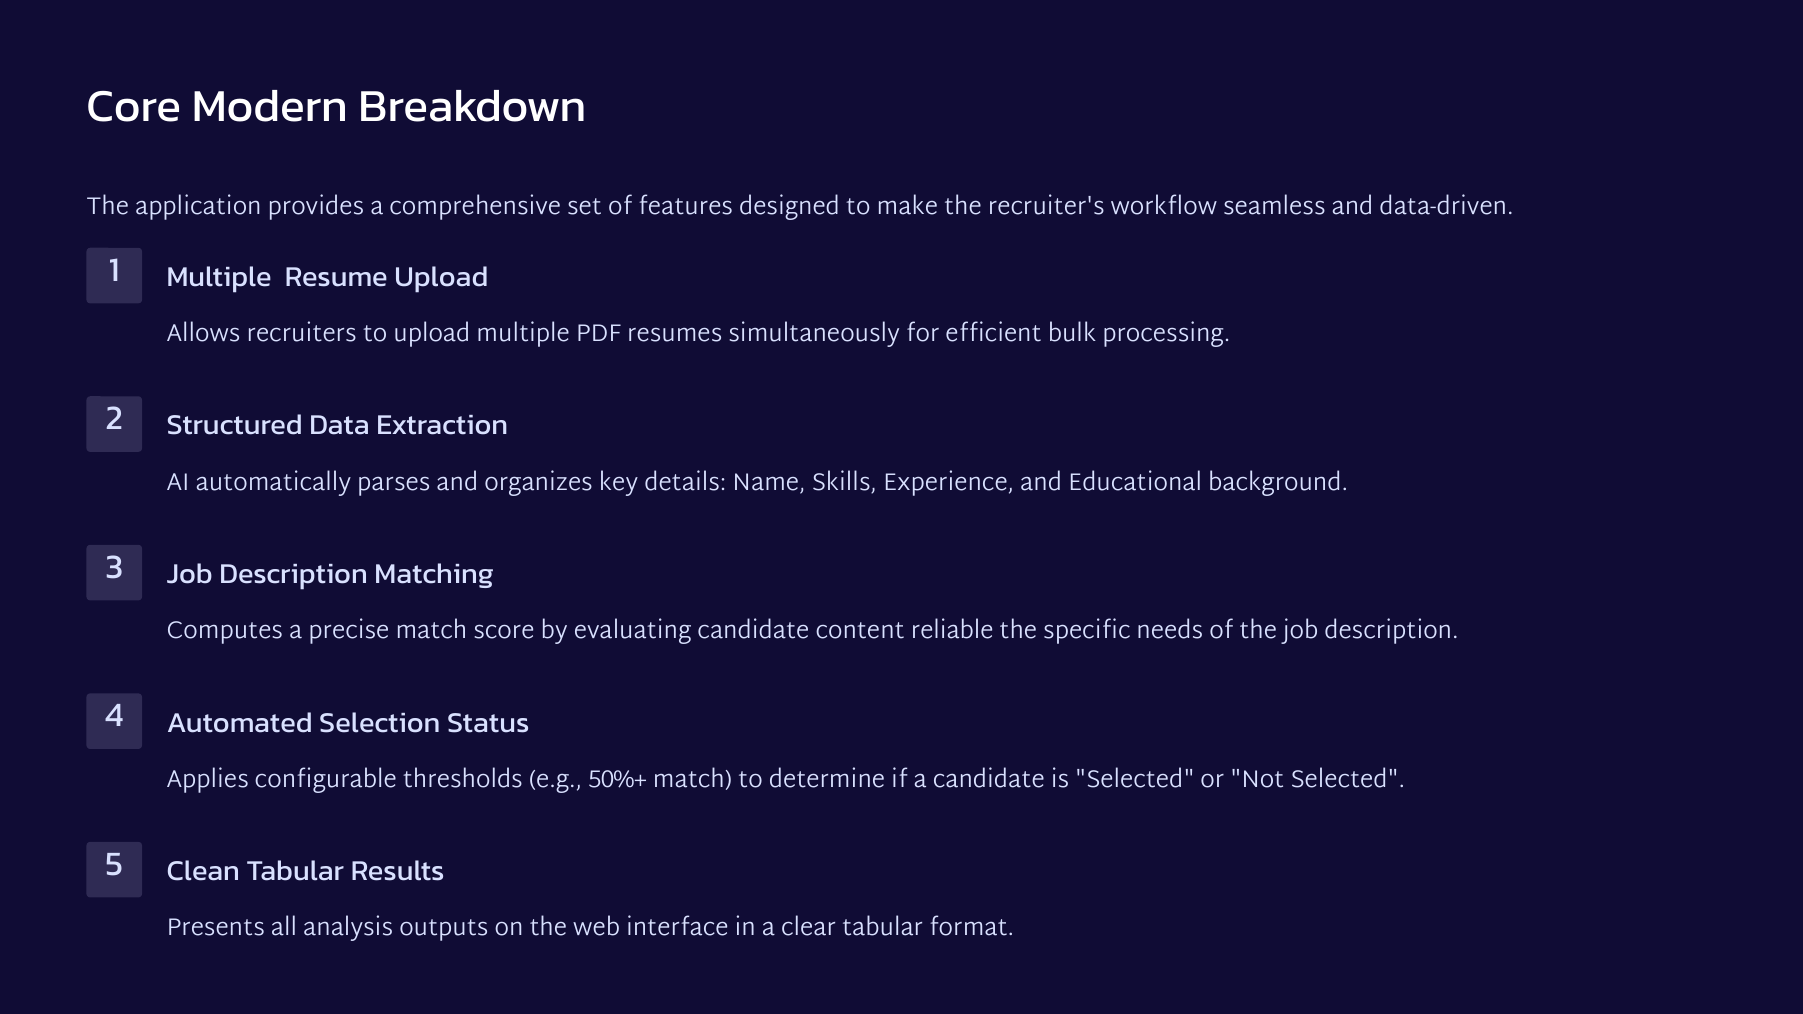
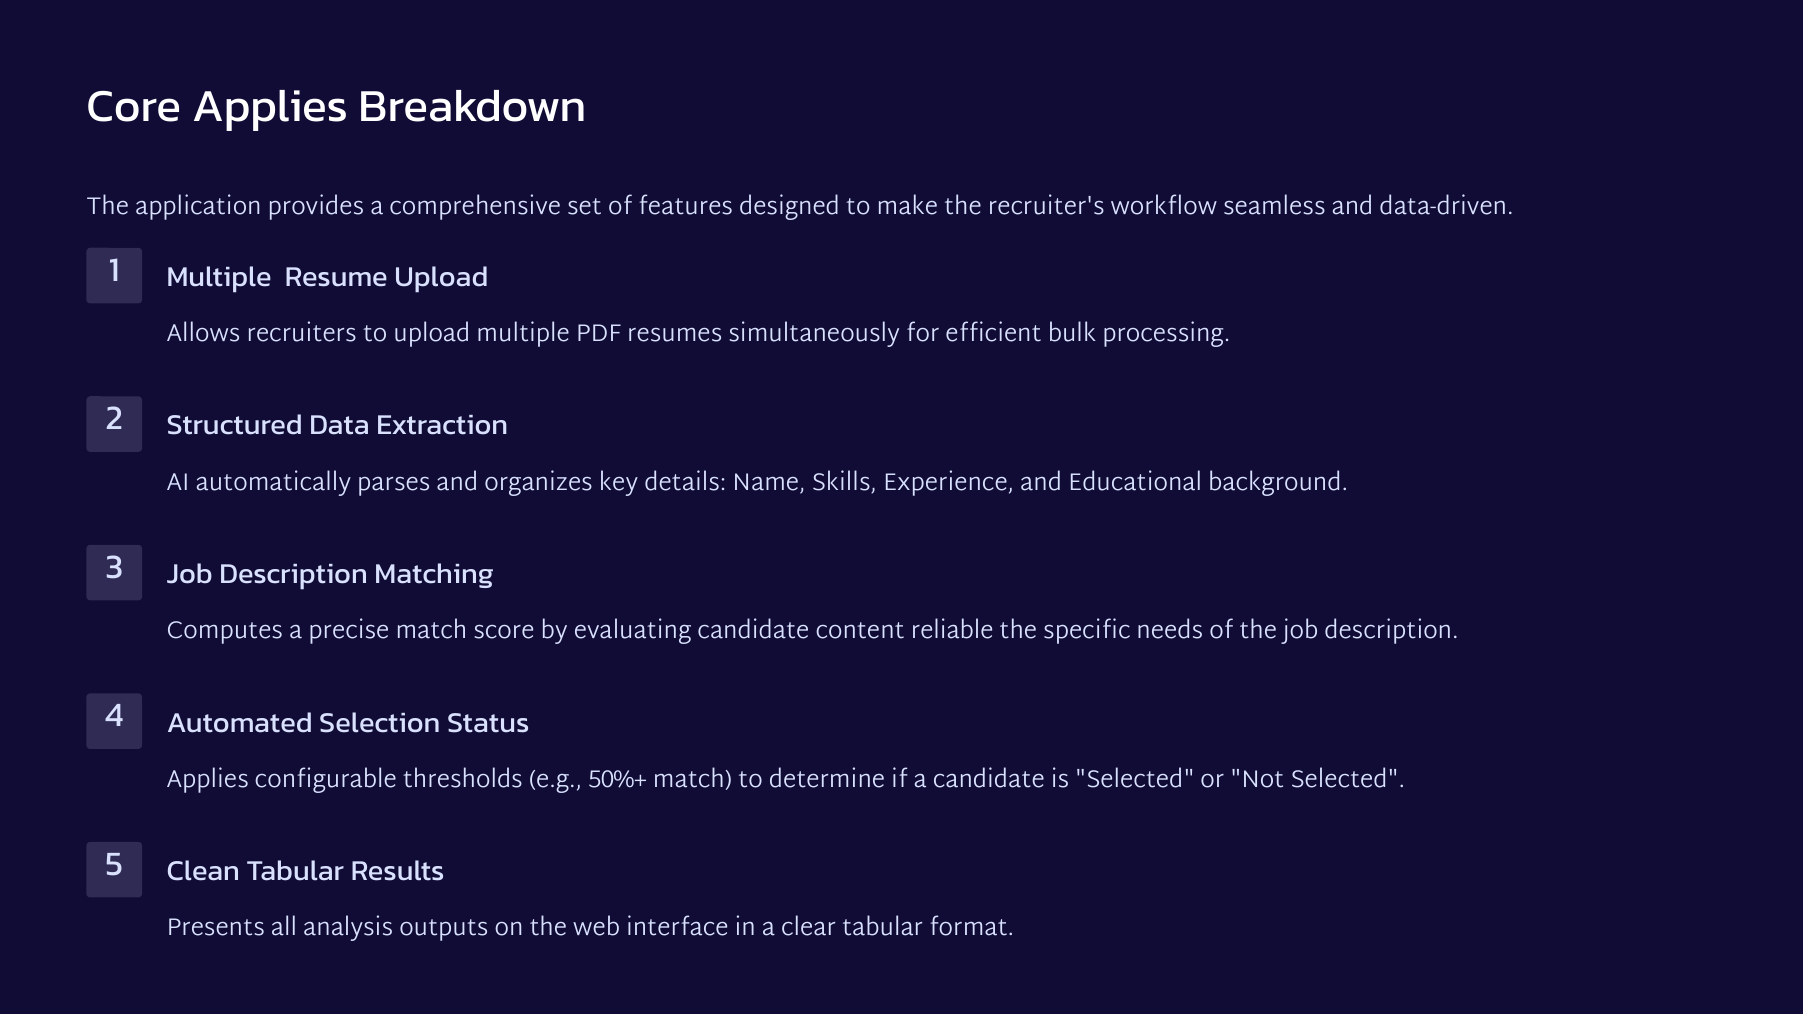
Core Modern: Modern -> Applies (270, 106)
